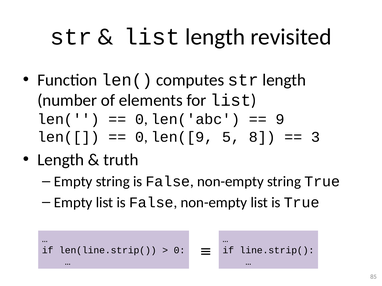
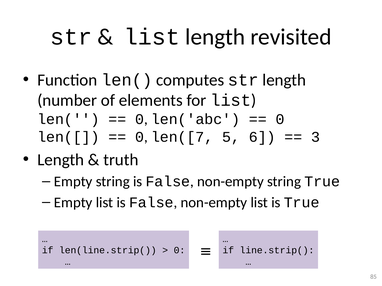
9: 9 -> 0 (280, 119)
len([9: len([9 -> len([7 (182, 137)
8: 8 -> 6 (262, 137)
